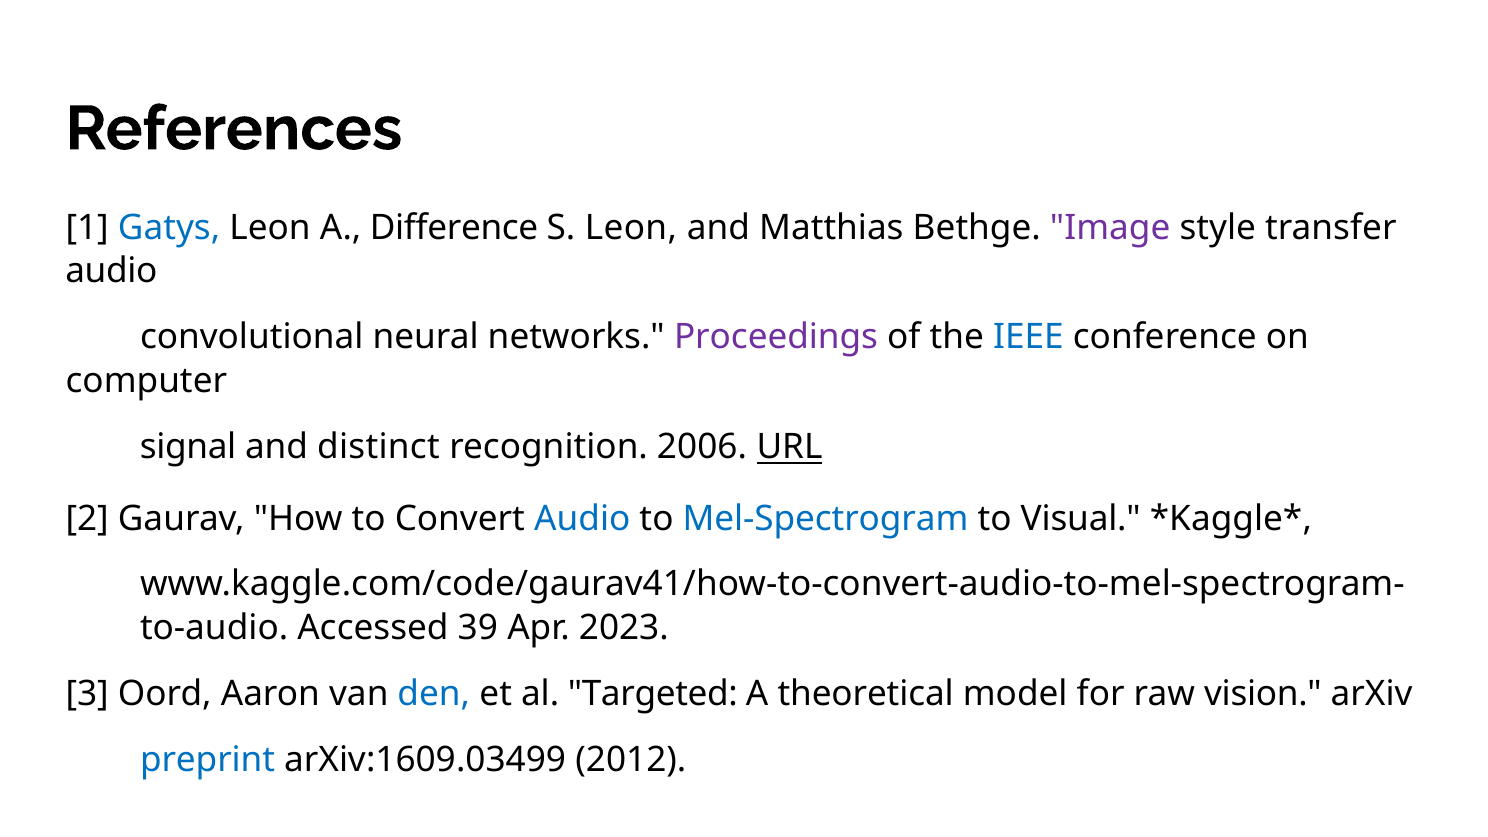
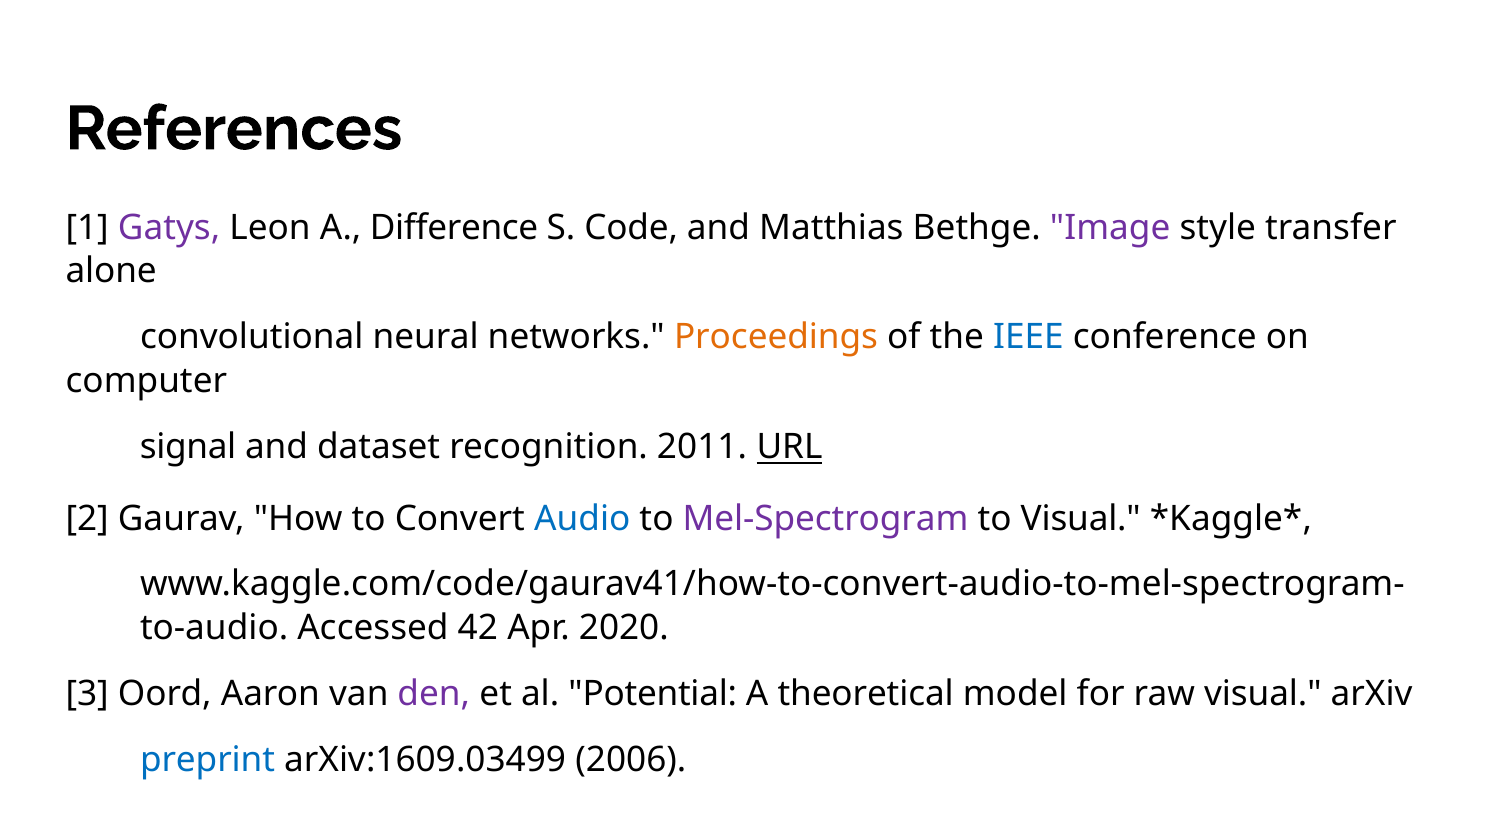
Gatys colour: blue -> purple (169, 227)
S Leon: Leon -> Code (631, 227)
audio: audio -> alone (111, 271)
Proceedings colour: purple -> orange (776, 337)
distinct: distinct -> dataset (379, 447)
2006: 2006 -> 2011 (702, 447)
Mel-Spectrogram colour: blue -> purple (825, 519)
39: 39 -> 42 (478, 628)
2023: 2023 -> 2020 (624, 628)
den colour: blue -> purple (434, 694)
Targeted: Targeted -> Potential (653, 694)
raw vision: vision -> visual (1263, 694)
2012: 2012 -> 2006 (631, 760)
